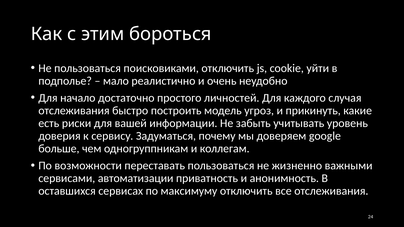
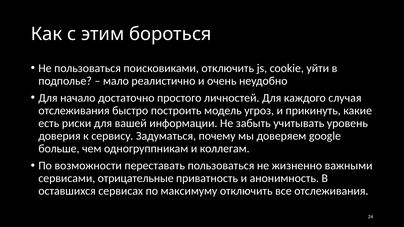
автоматизации: автоматизации -> отрицательные (136, 179)
